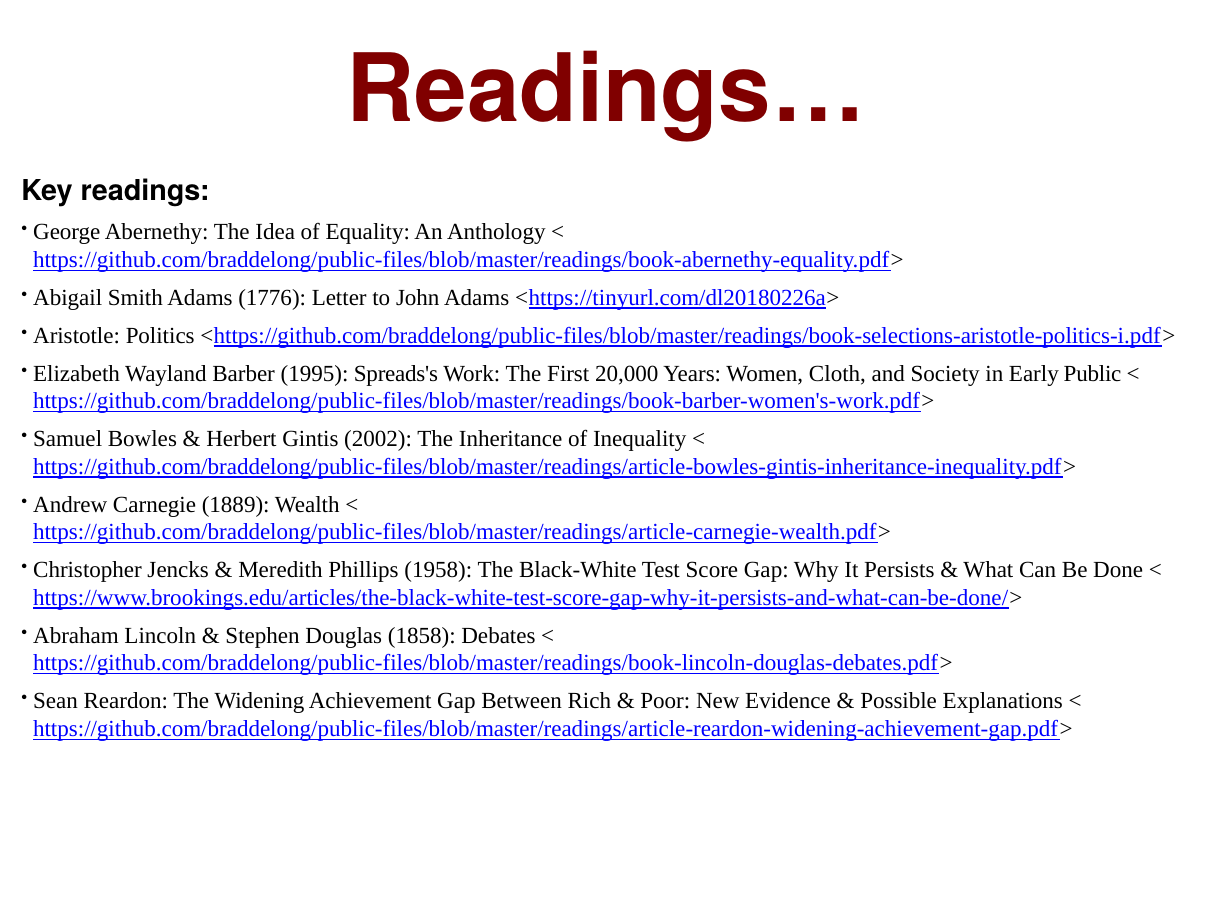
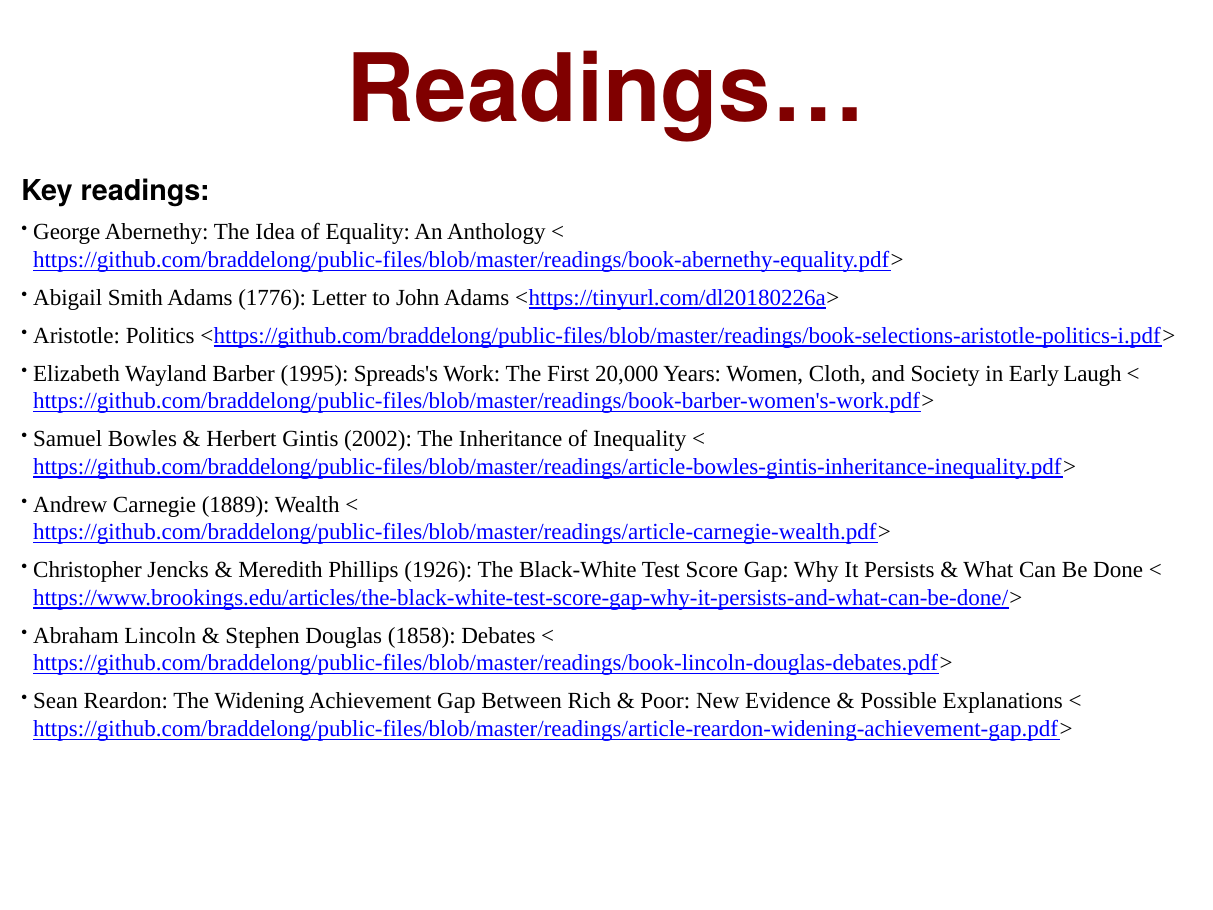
Public: Public -> Laugh (1093, 373)
1958: 1958 -> 1926 (438, 570)
